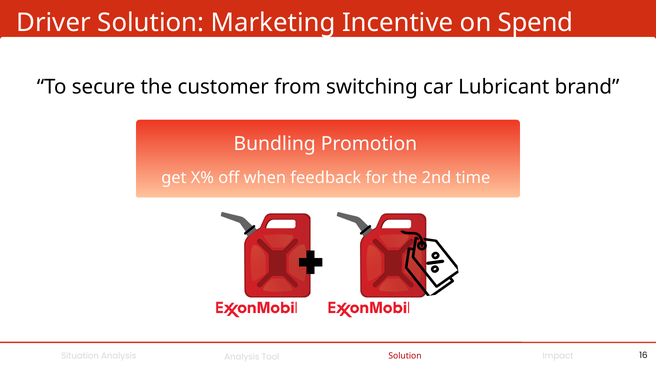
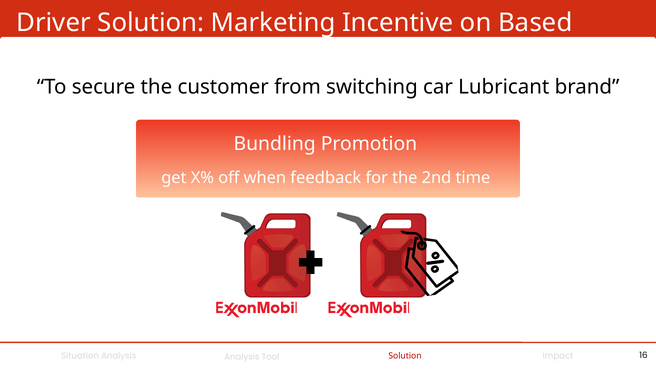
Spend: Spend -> Based (535, 23)
